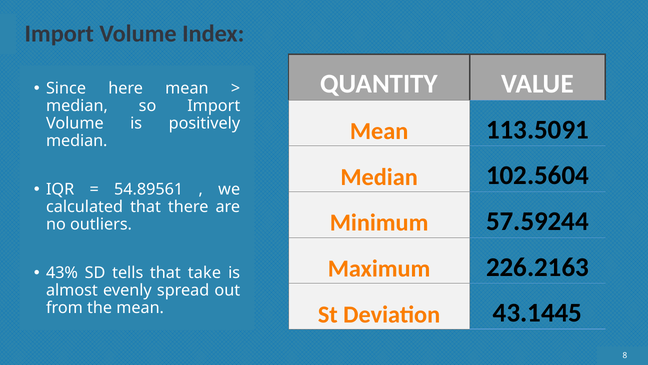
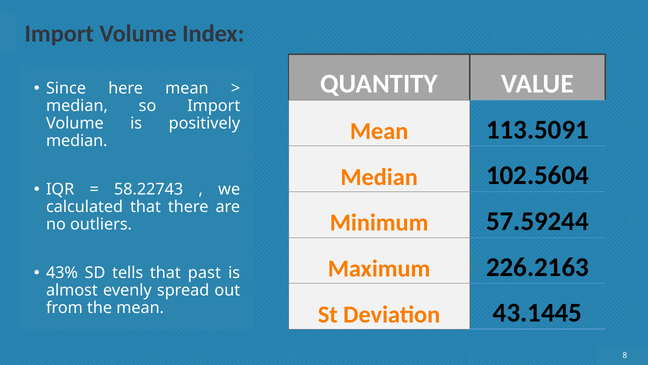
54.89561: 54.89561 -> 58.22743 (149, 189)
take: take -> past (204, 273)
